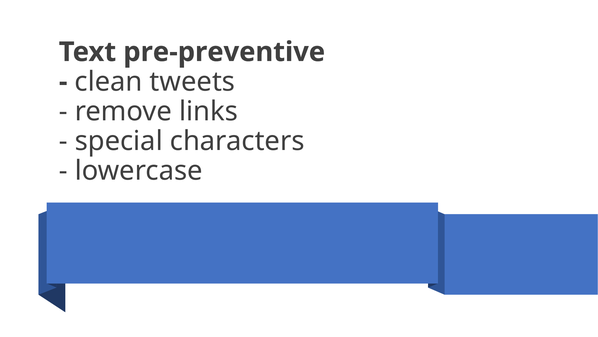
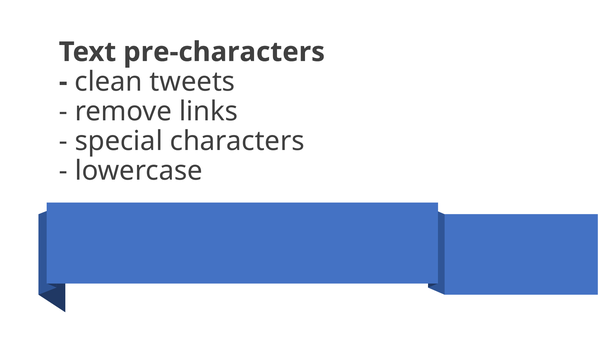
pre-preventive: pre-preventive -> pre-characters (224, 52)
